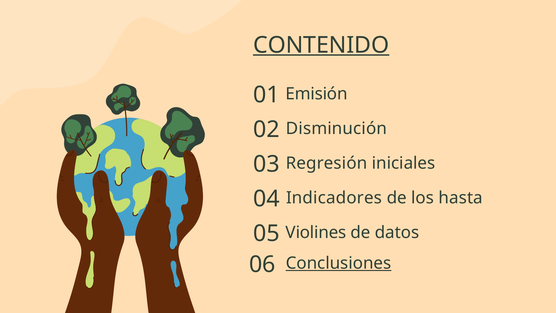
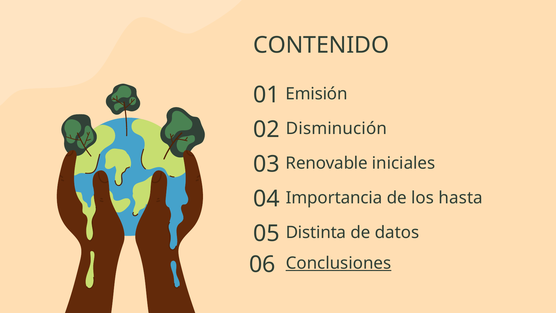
CONTENIDO underline: present -> none (321, 45)
Regresión: Regresión -> Renovable (327, 163)
Indicadores: Indicadores -> Importancia (334, 198)
Violines: Violines -> Distinta (316, 232)
